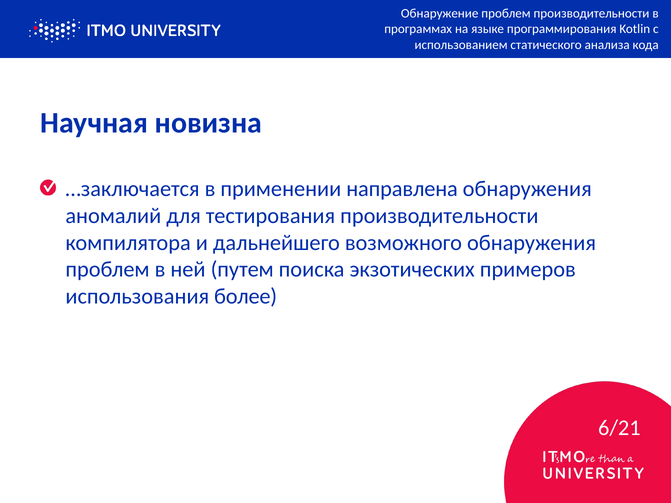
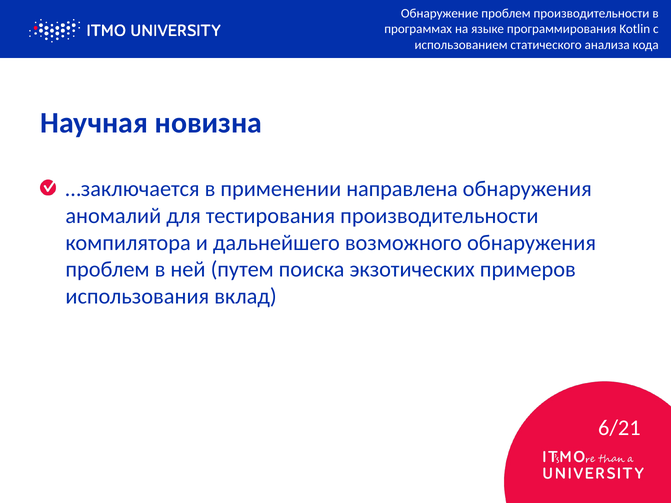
более: более -> вклад (245, 297)
